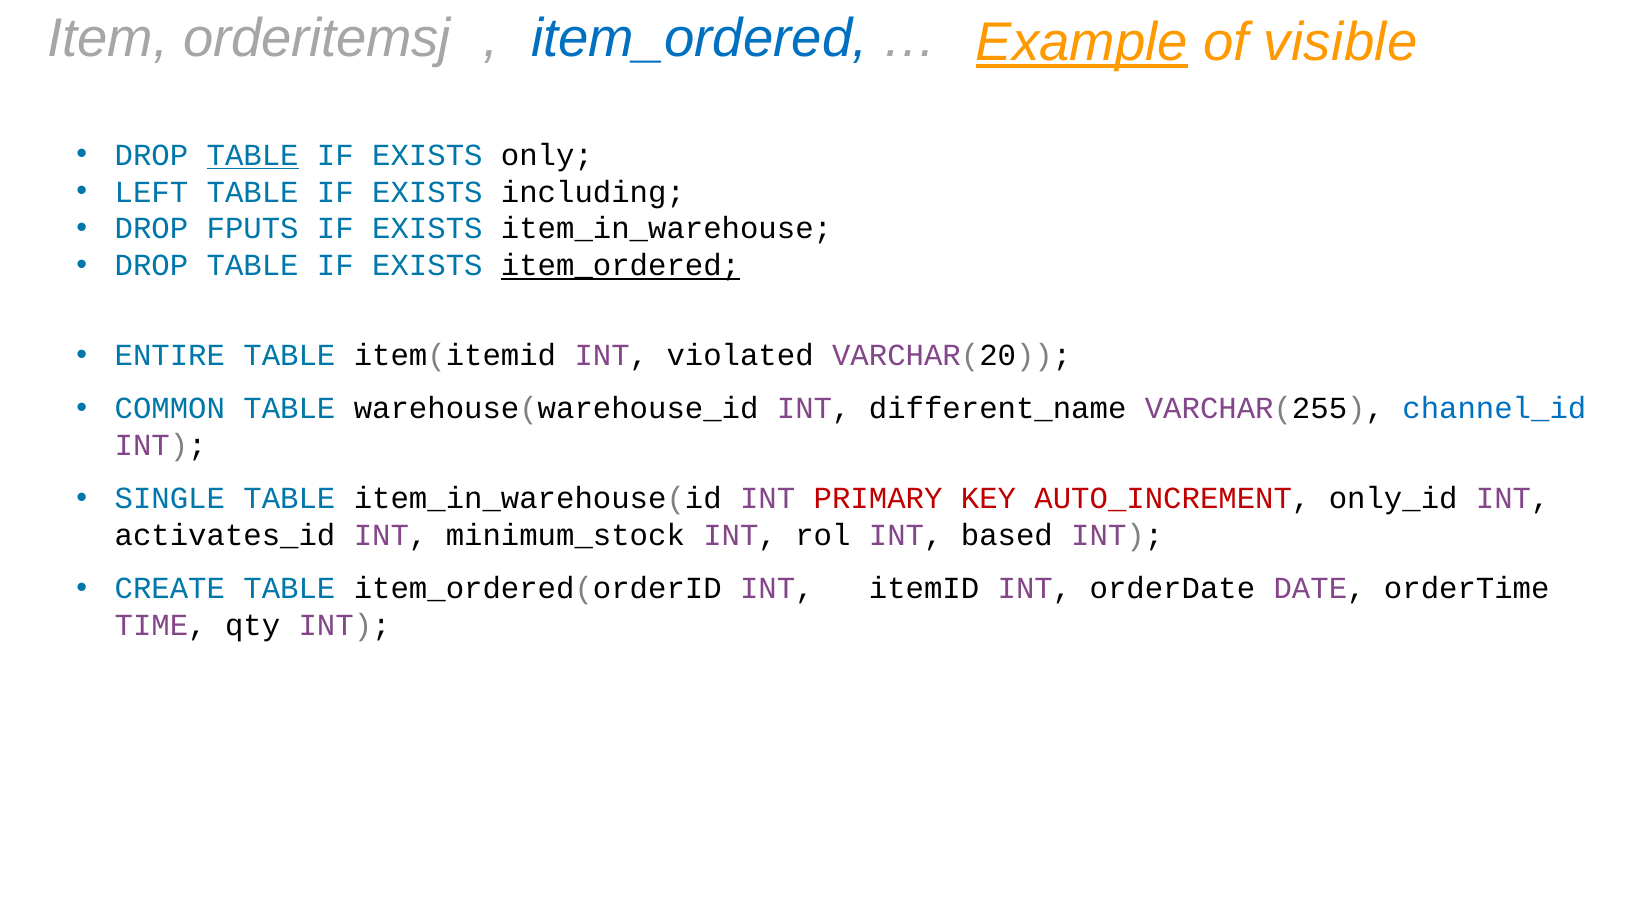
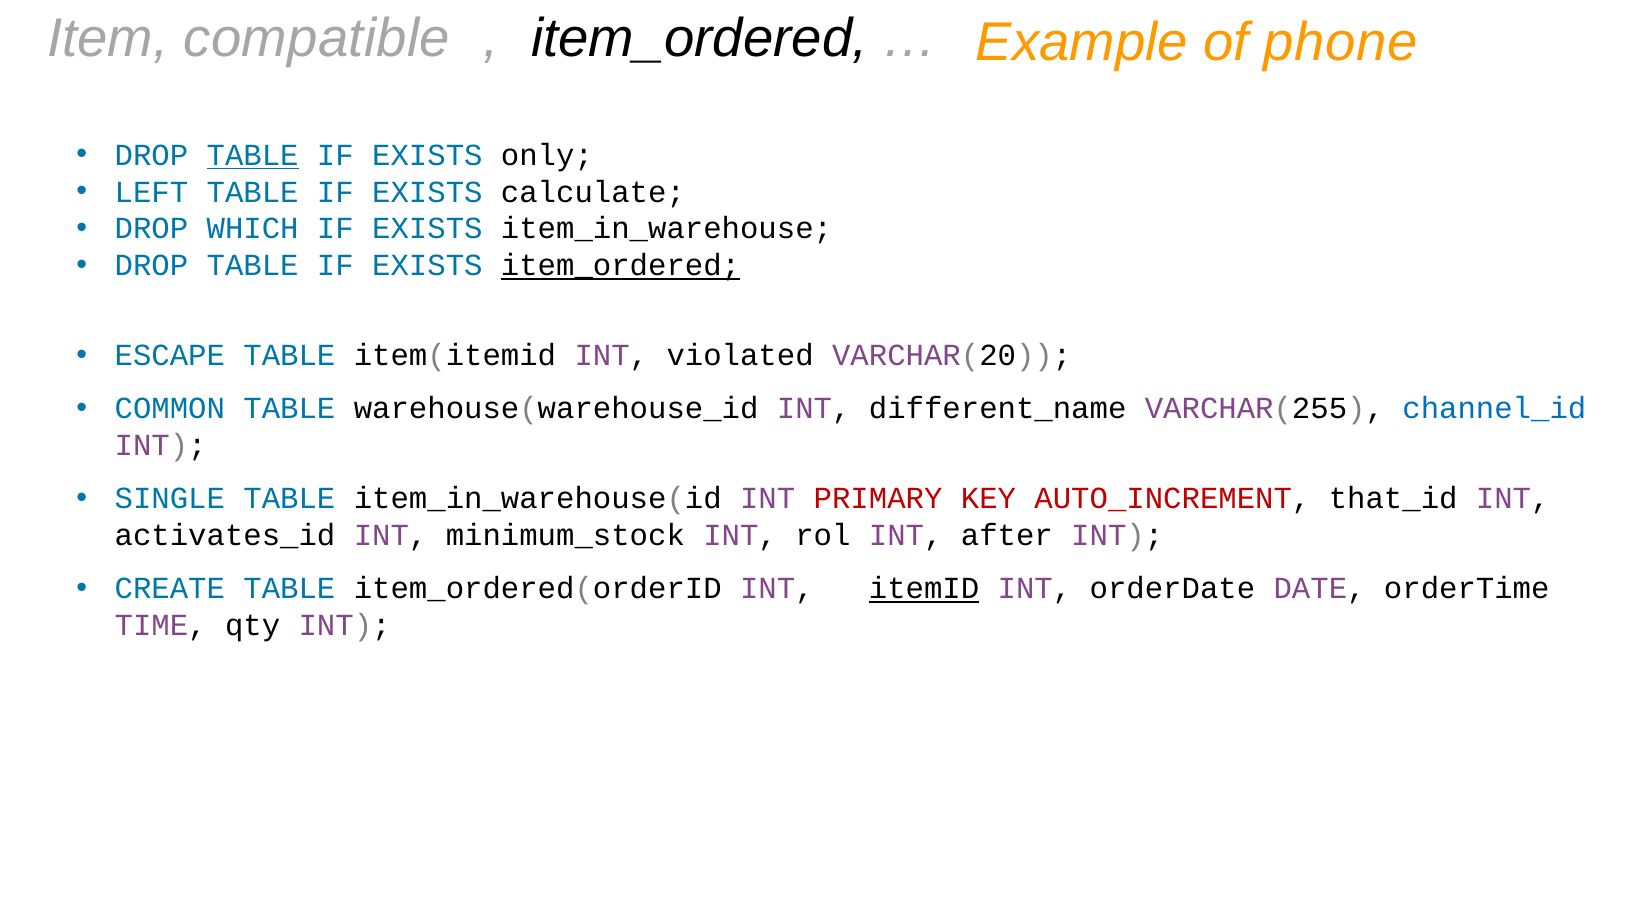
orderitemsj: orderitemsj -> compatible (317, 39)
item_ordered colour: blue -> black (699, 39)
Example underline: present -> none (1082, 43)
visible: visible -> phone (1341, 43)
including: including -> calculate (593, 192)
FPUTS: FPUTS -> WHICH (253, 229)
ENTIRE: ENTIRE -> ESCAPE (170, 355)
only_id: only_id -> that_id (1393, 499)
based: based -> after (1007, 535)
itemID underline: none -> present (924, 588)
